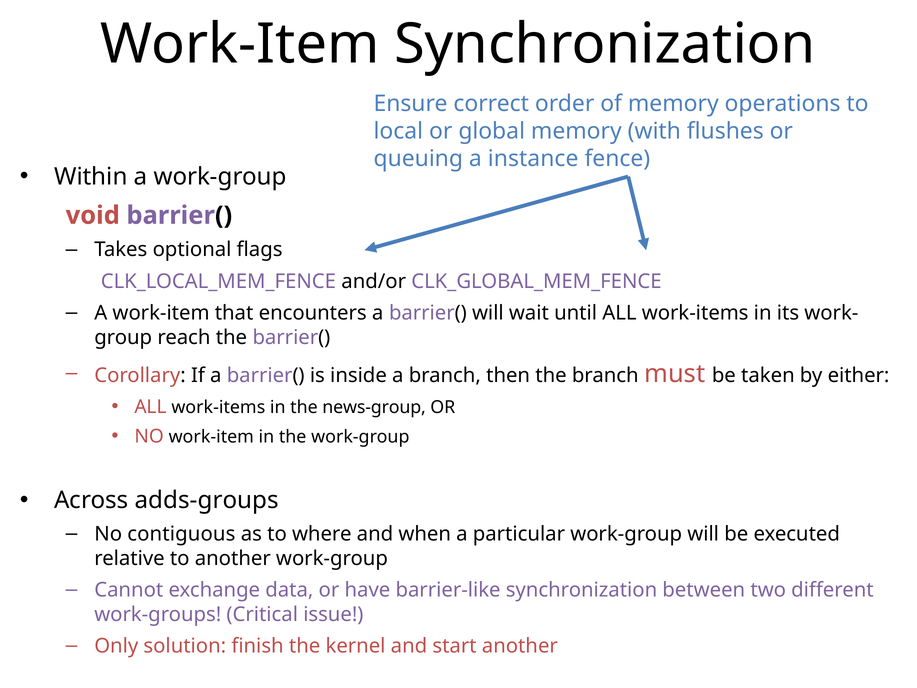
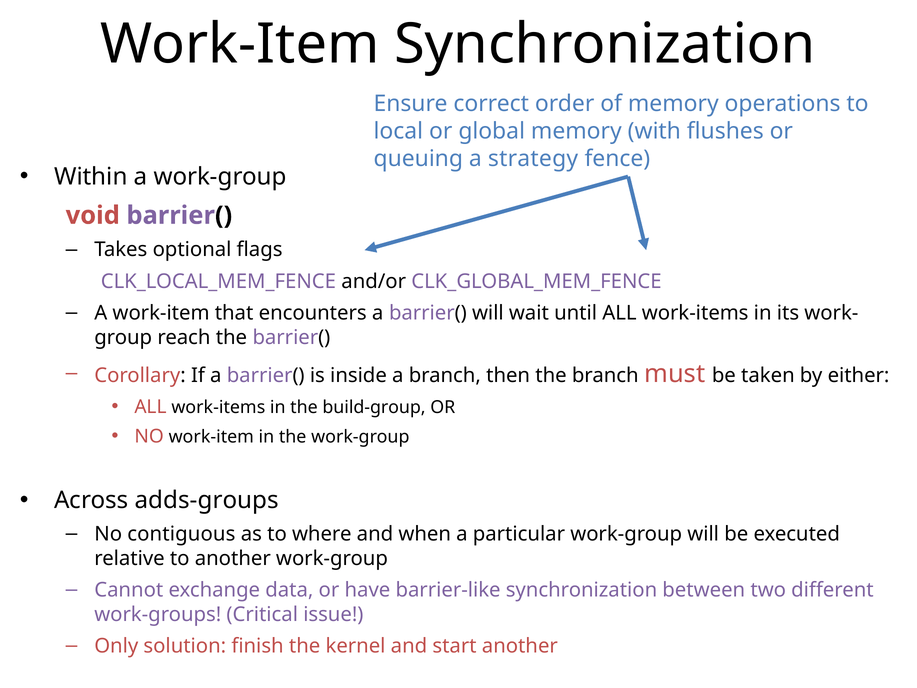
instance: instance -> strategy (533, 159)
news-group: news-group -> build-group (374, 407)
